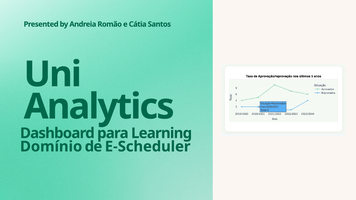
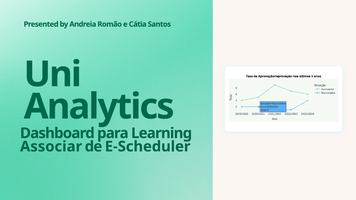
Domínio: Domínio -> Associar (51, 147)
